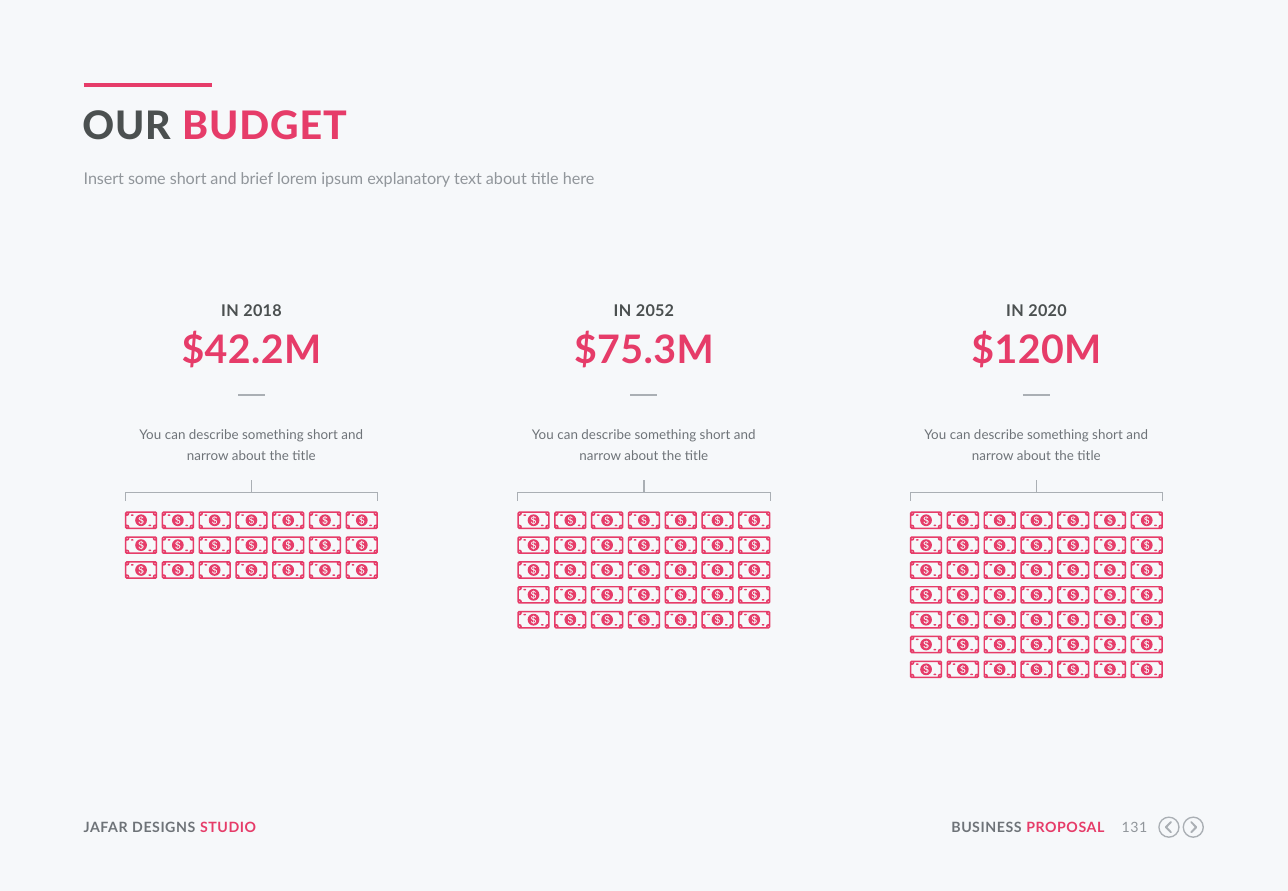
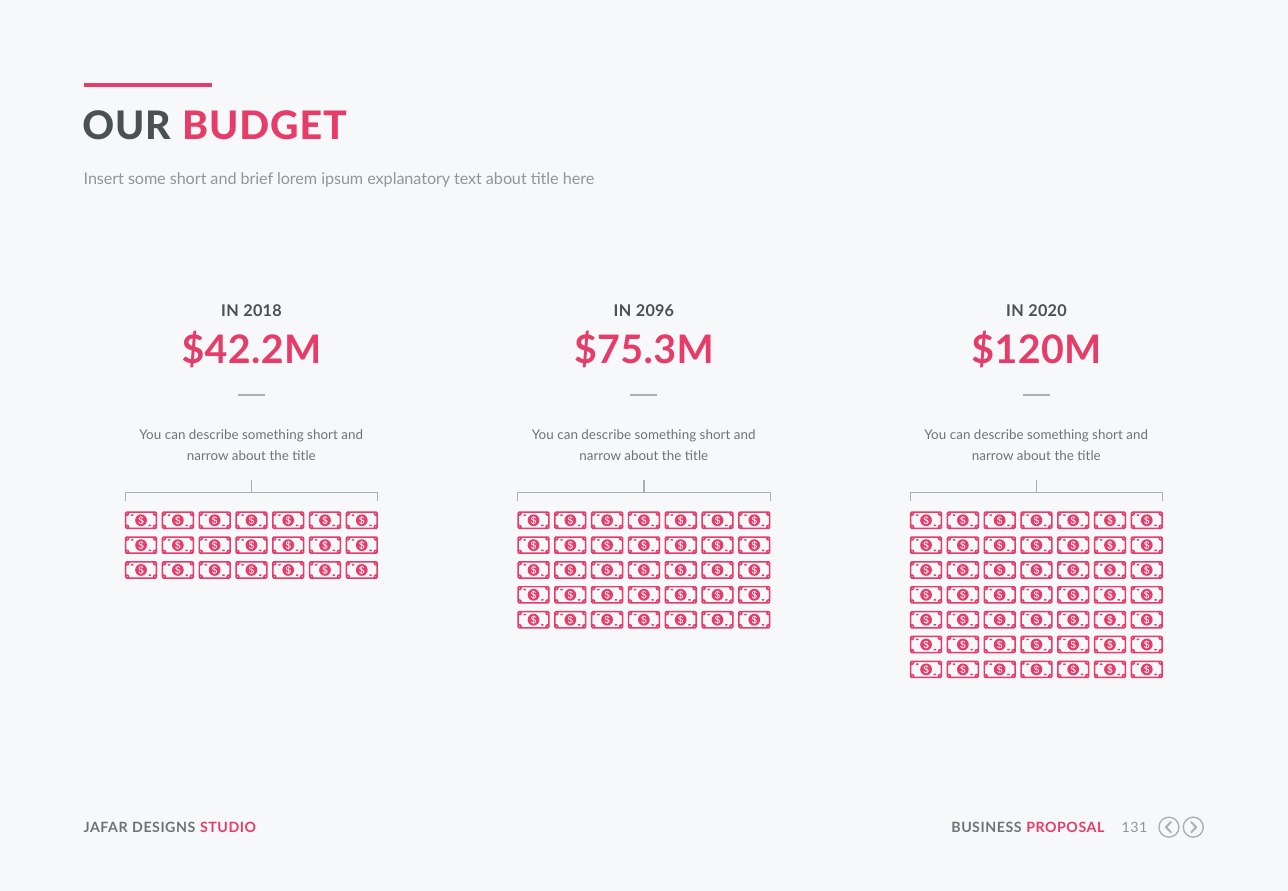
2052: 2052 -> 2096 (655, 312)
